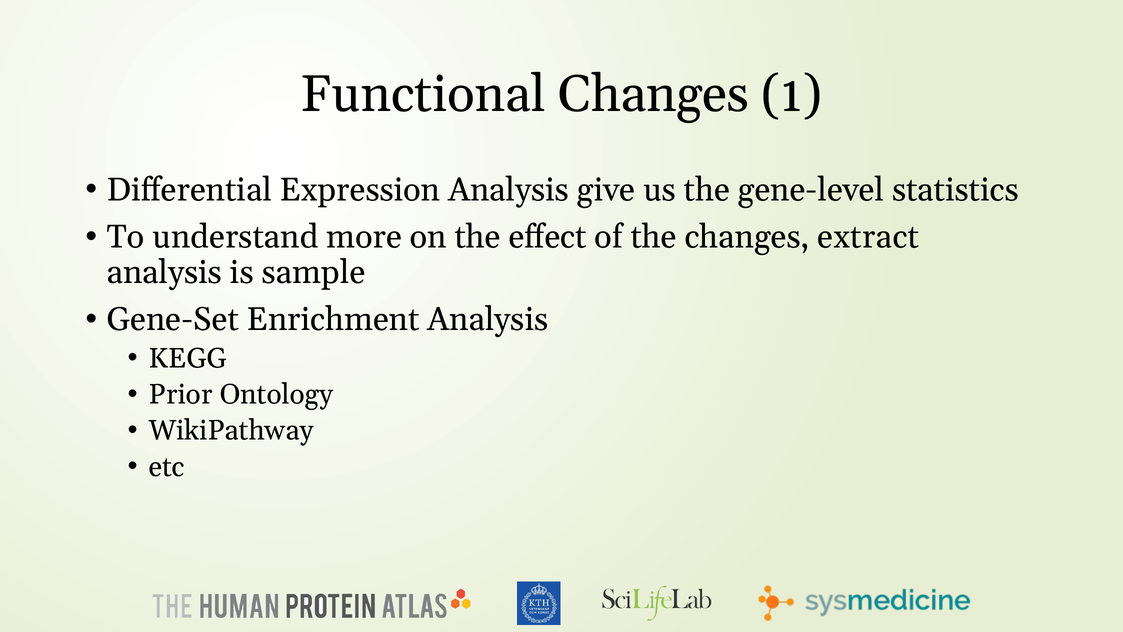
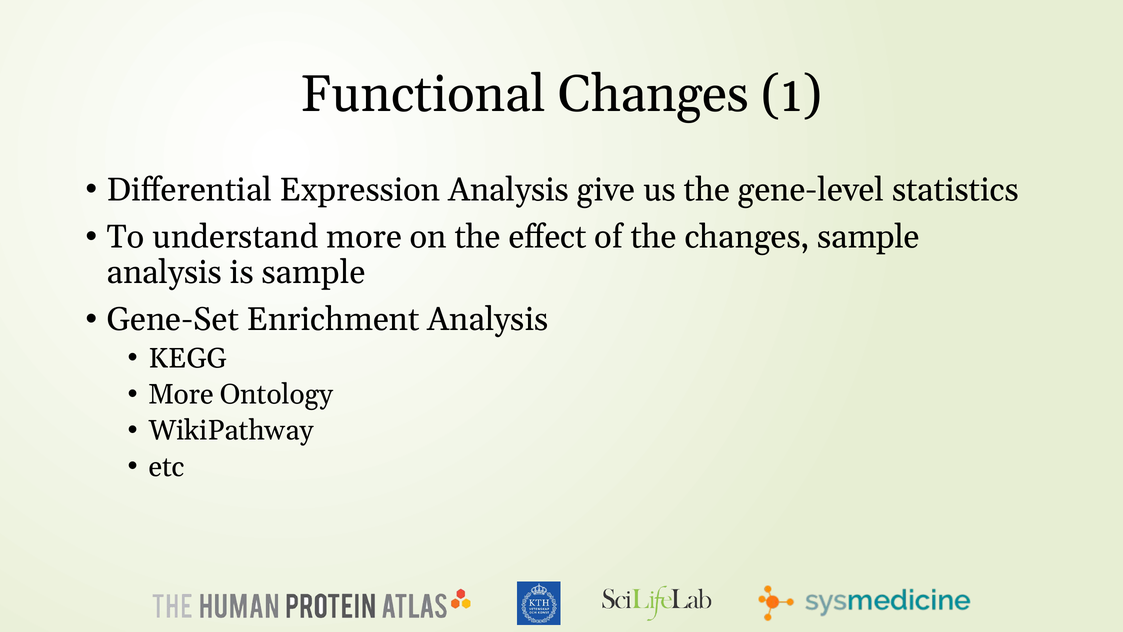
changes extract: extract -> sample (869, 237)
Prior: Prior -> More (181, 394)
